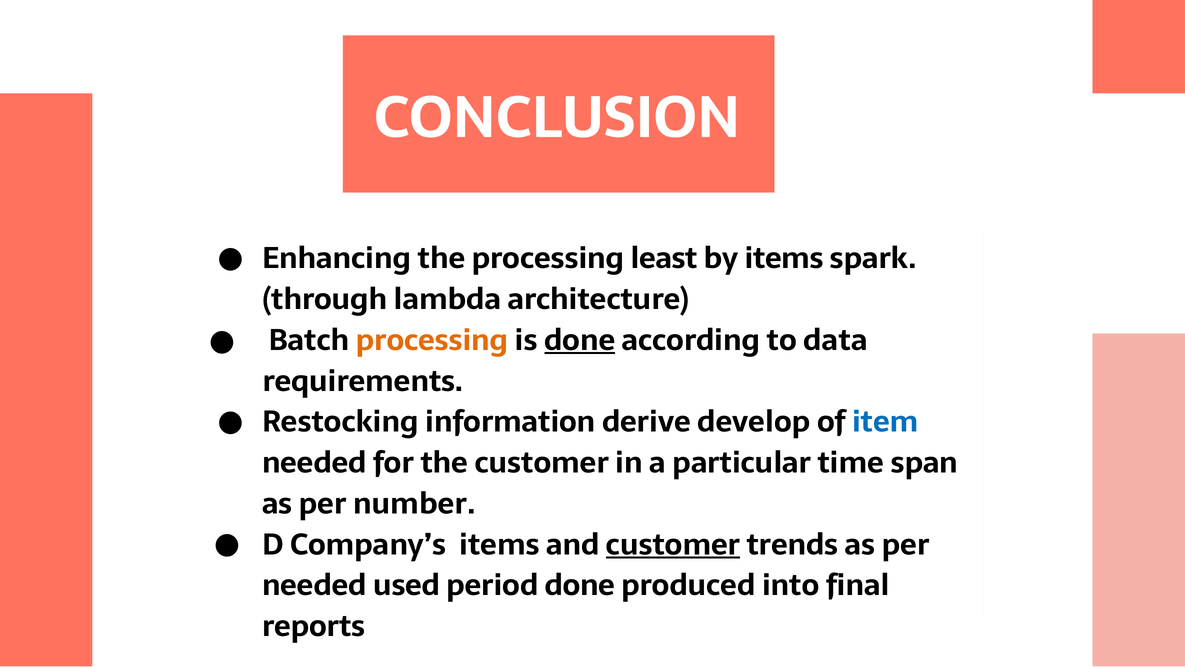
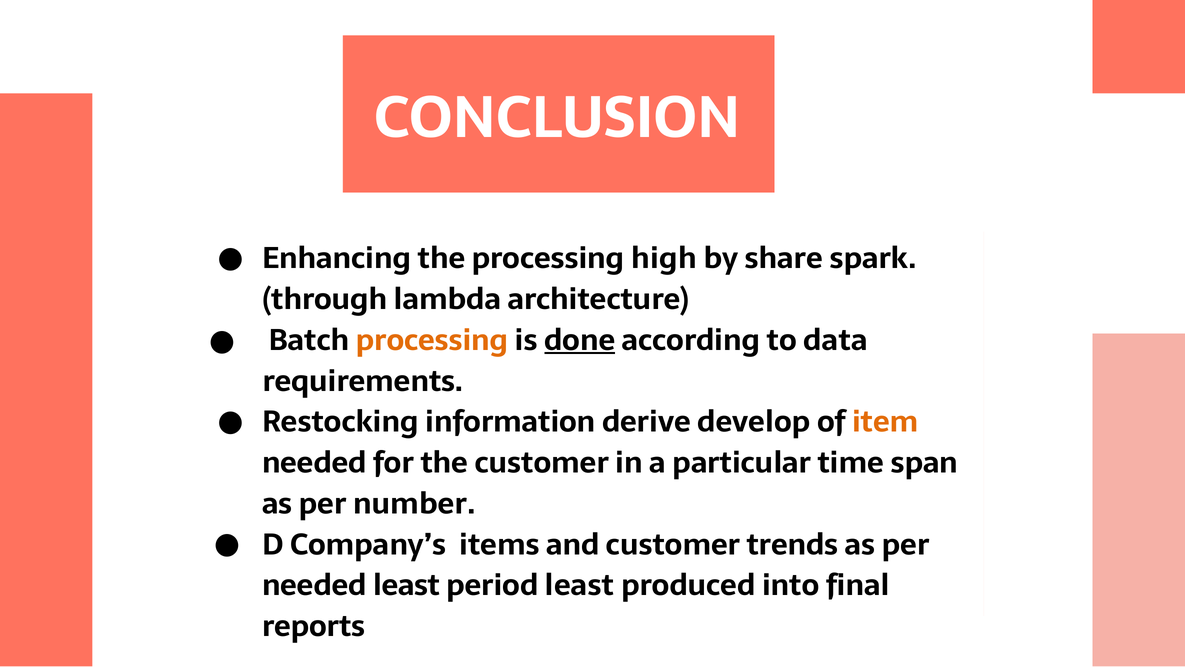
least: least -> high (664, 258)
by items: items -> share (784, 258)
item colour: blue -> orange (885, 422)
customer underline: present -> none (673, 544)
needed used: used -> least (407, 585)
period done: done -> least (580, 585)
